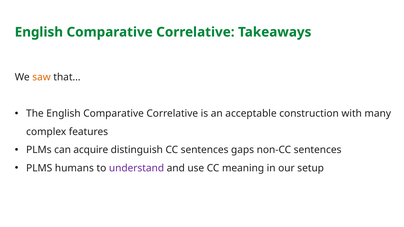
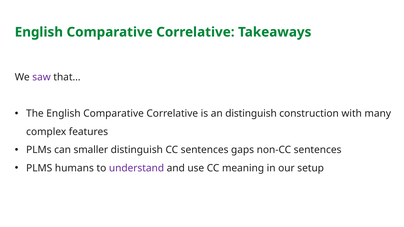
saw colour: orange -> purple (41, 77)
an acceptable: acceptable -> distinguish (251, 114)
acquire: acquire -> smaller (91, 150)
